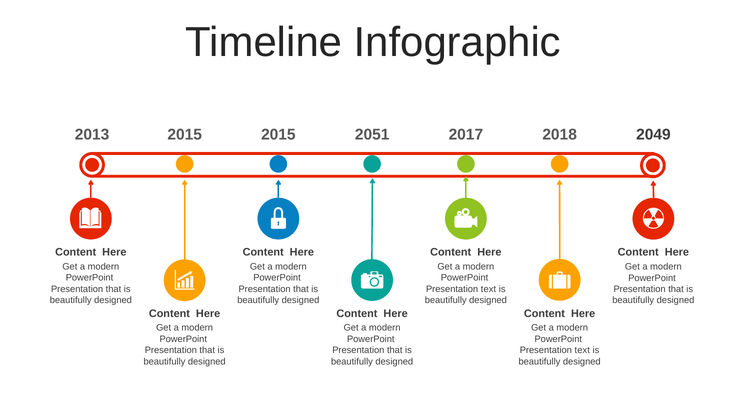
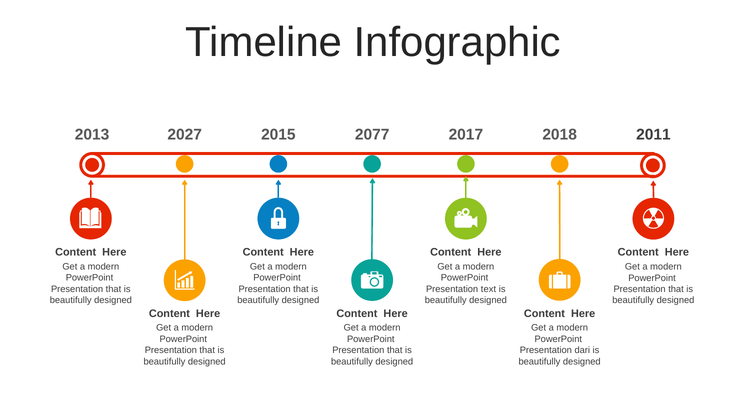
2015: 2015 -> 2027 (185, 135)
2051: 2051 -> 2077 (372, 135)
2049: 2049 -> 2011 (653, 135)
text: text -> dari (582, 350)
